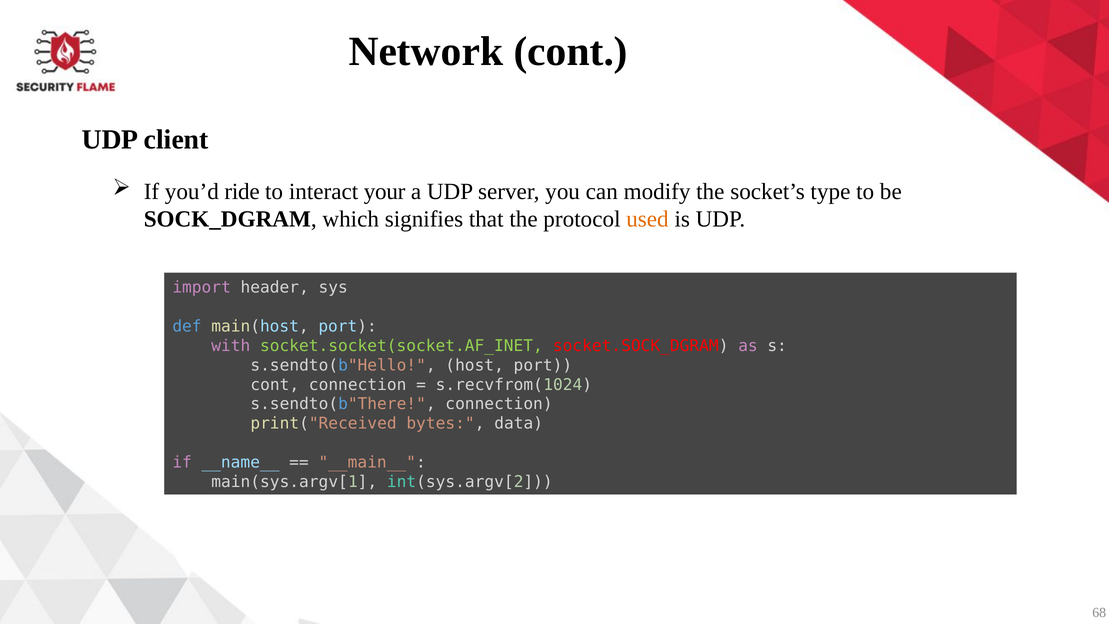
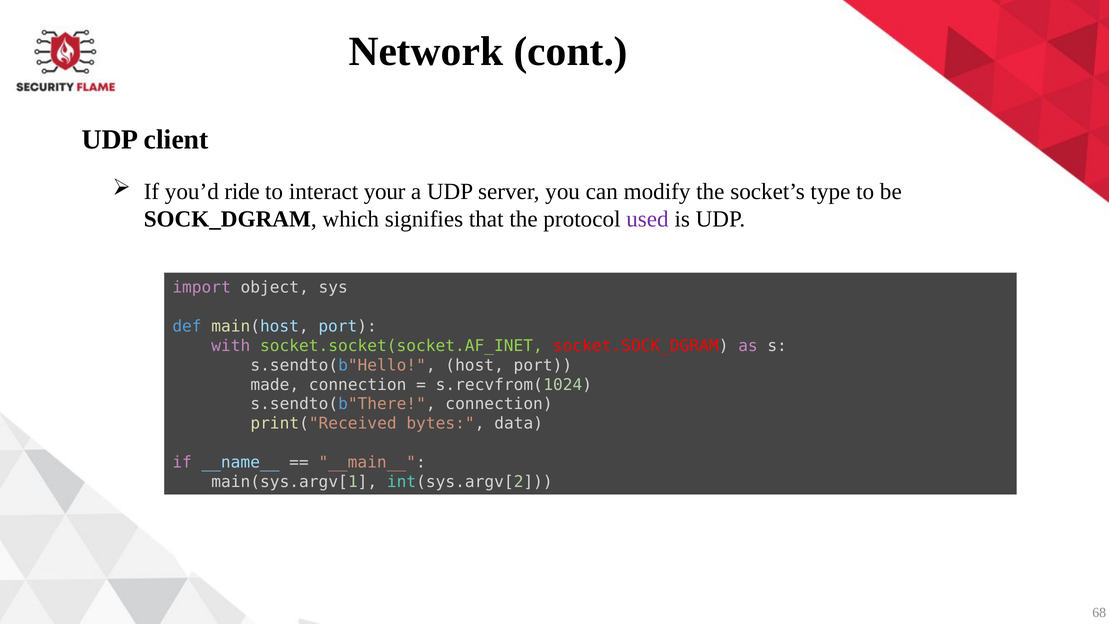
used colour: orange -> purple (647, 219)
header: header -> object (275, 288)
cont: cont -> made (275, 385)
